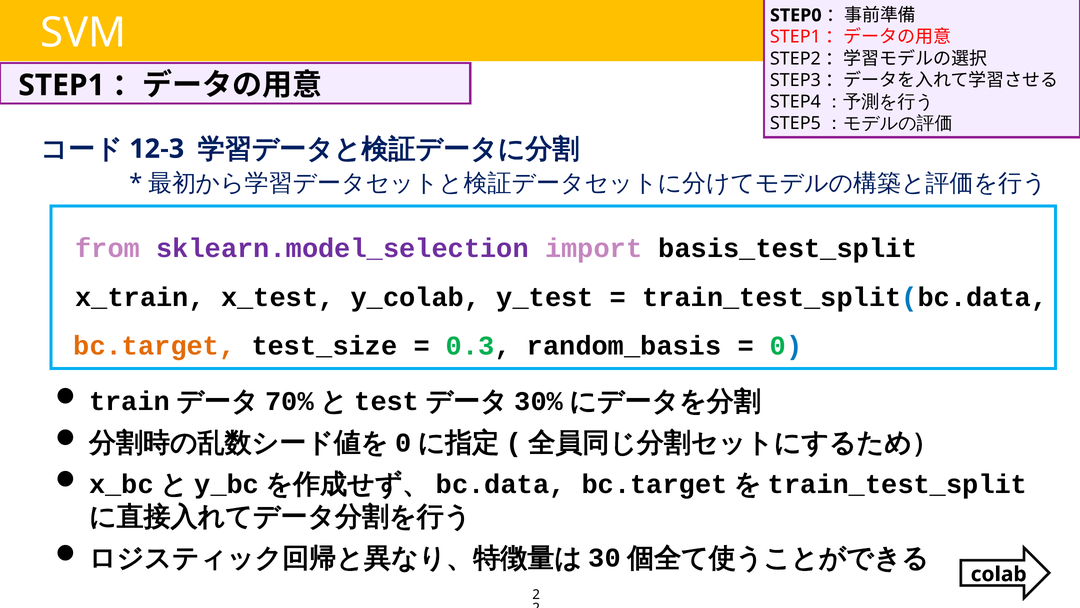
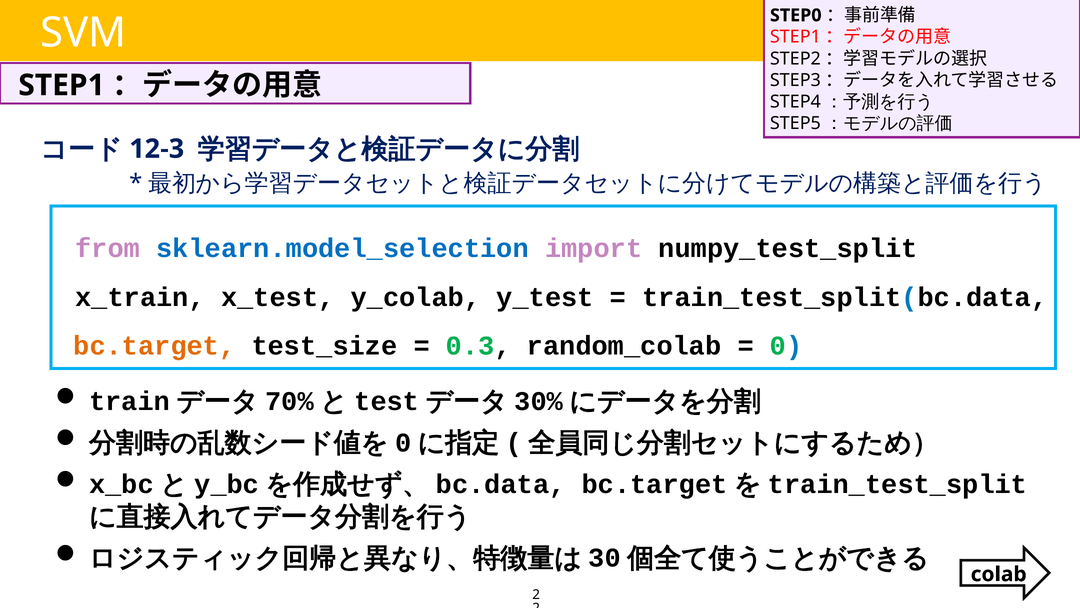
sklearn.model_selection colour: purple -> blue (343, 248)
basis_test_split: basis_test_split -> numpy_test_split (788, 248)
random_basis: random_basis -> random_colab (624, 346)
